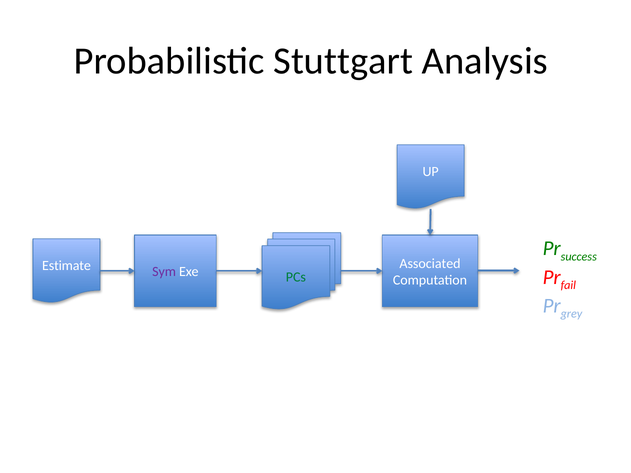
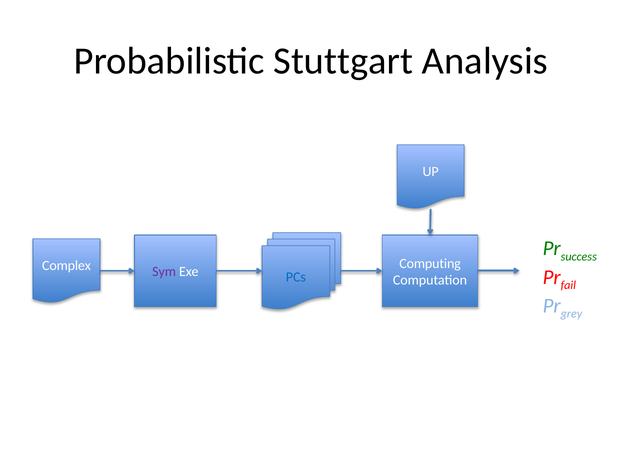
Associated: Associated -> Computing (430, 264)
Estimate: Estimate -> Complex (66, 266)
PCs colour: green -> blue (296, 277)
